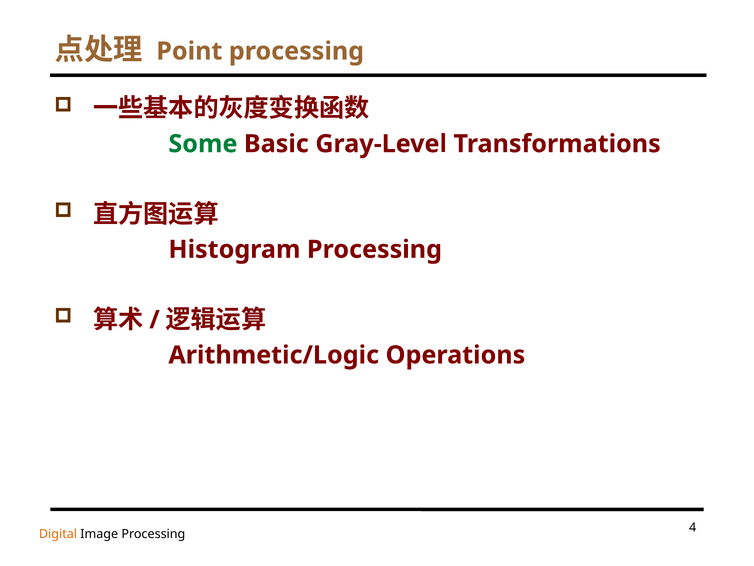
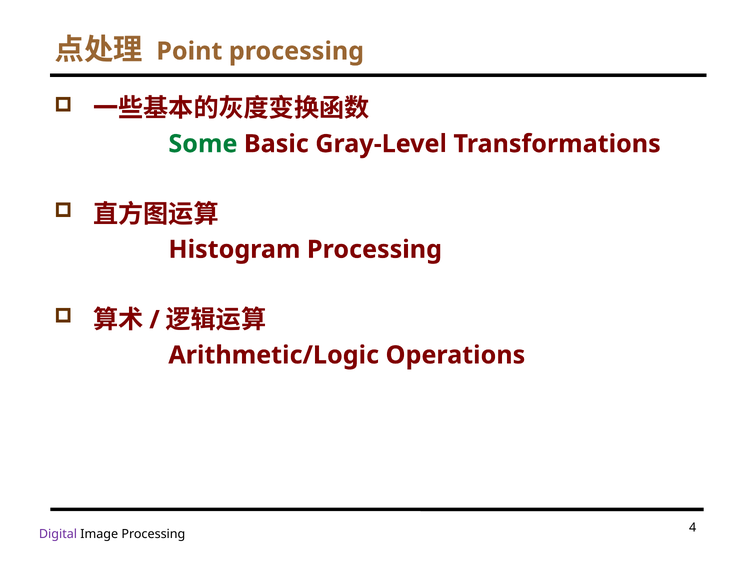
Digital colour: orange -> purple (58, 534)
